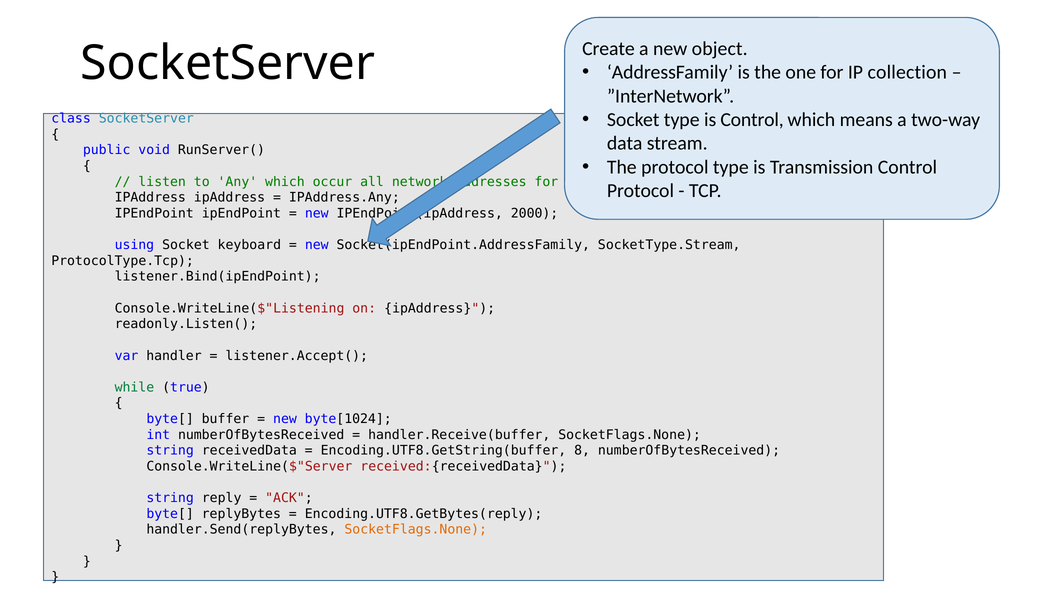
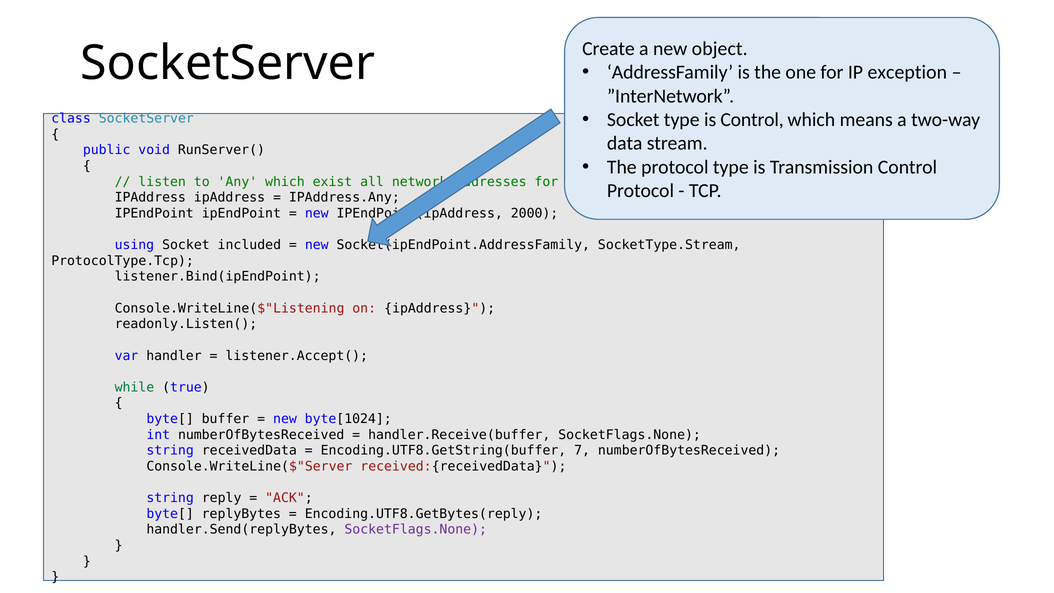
collection: collection -> exception (907, 72)
occur: occur -> exist (332, 182)
keyboard: keyboard -> included (249, 245)
8: 8 -> 7 (582, 450)
SocketFlags.None colour: orange -> purple (416, 530)
